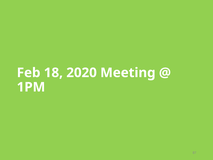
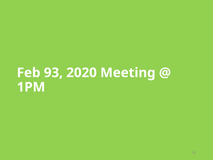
18: 18 -> 93 (53, 73)
